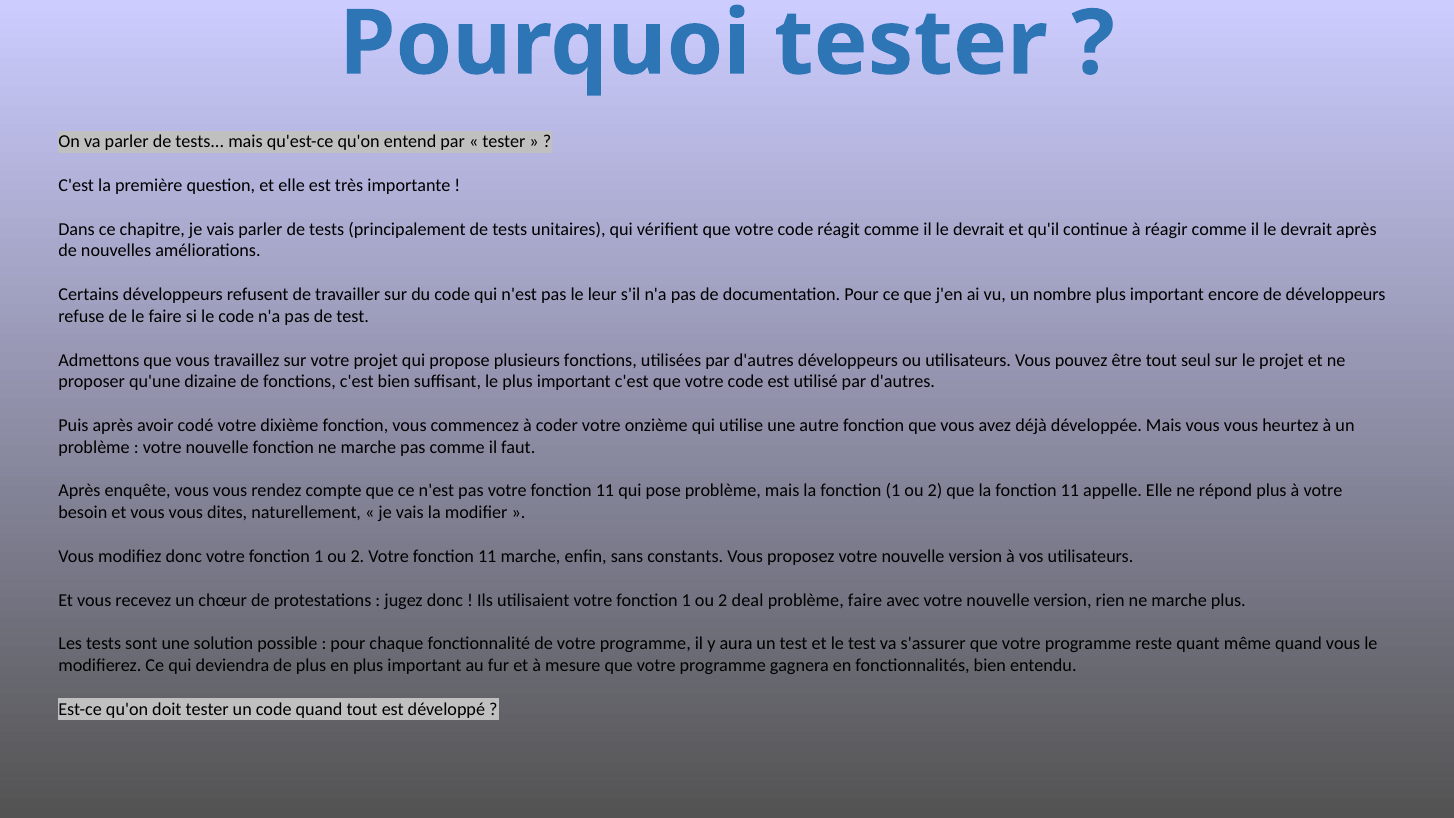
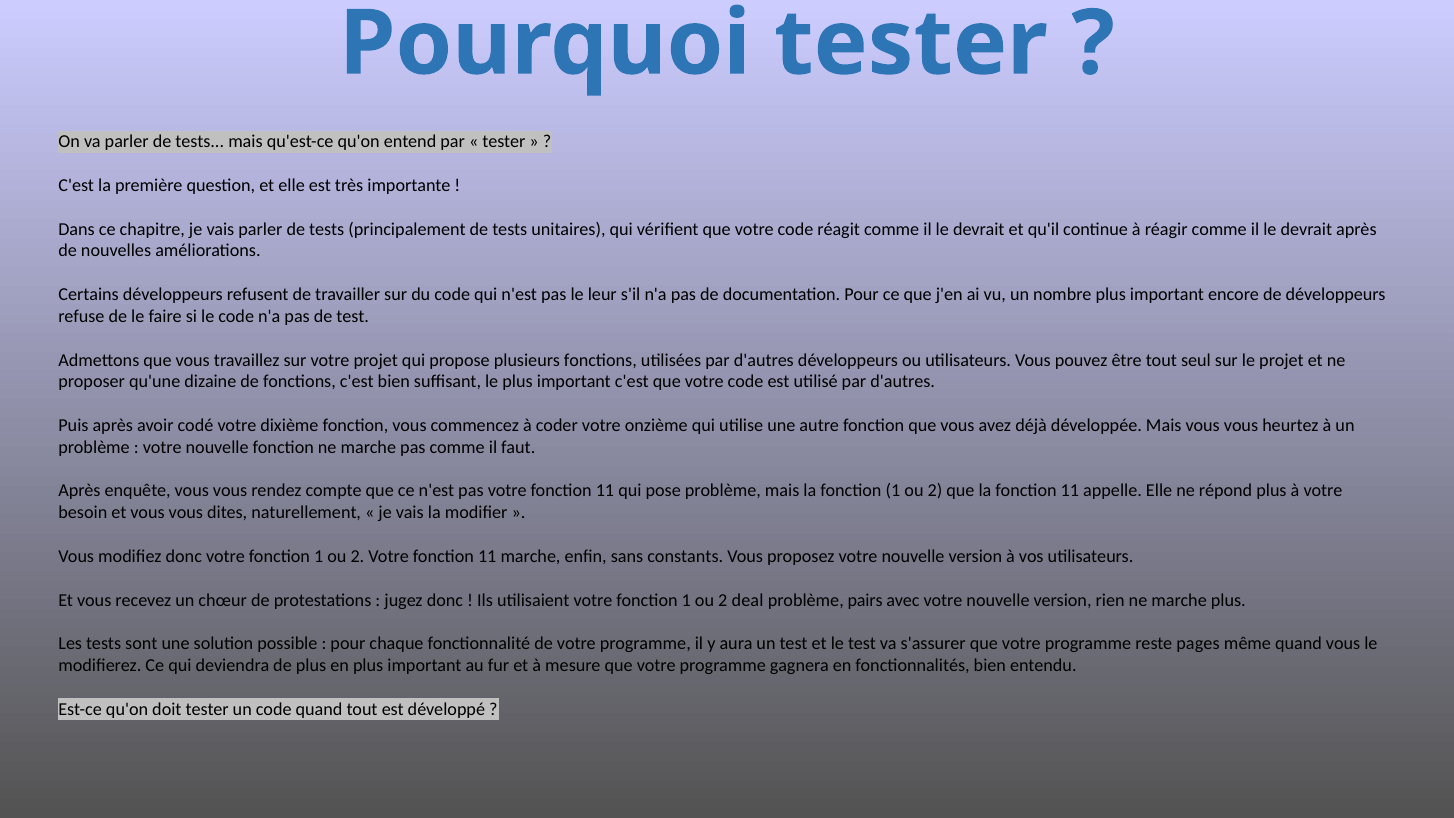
problème faire: faire -> pairs (865, 600)
quant: quant -> pages (1198, 644)
